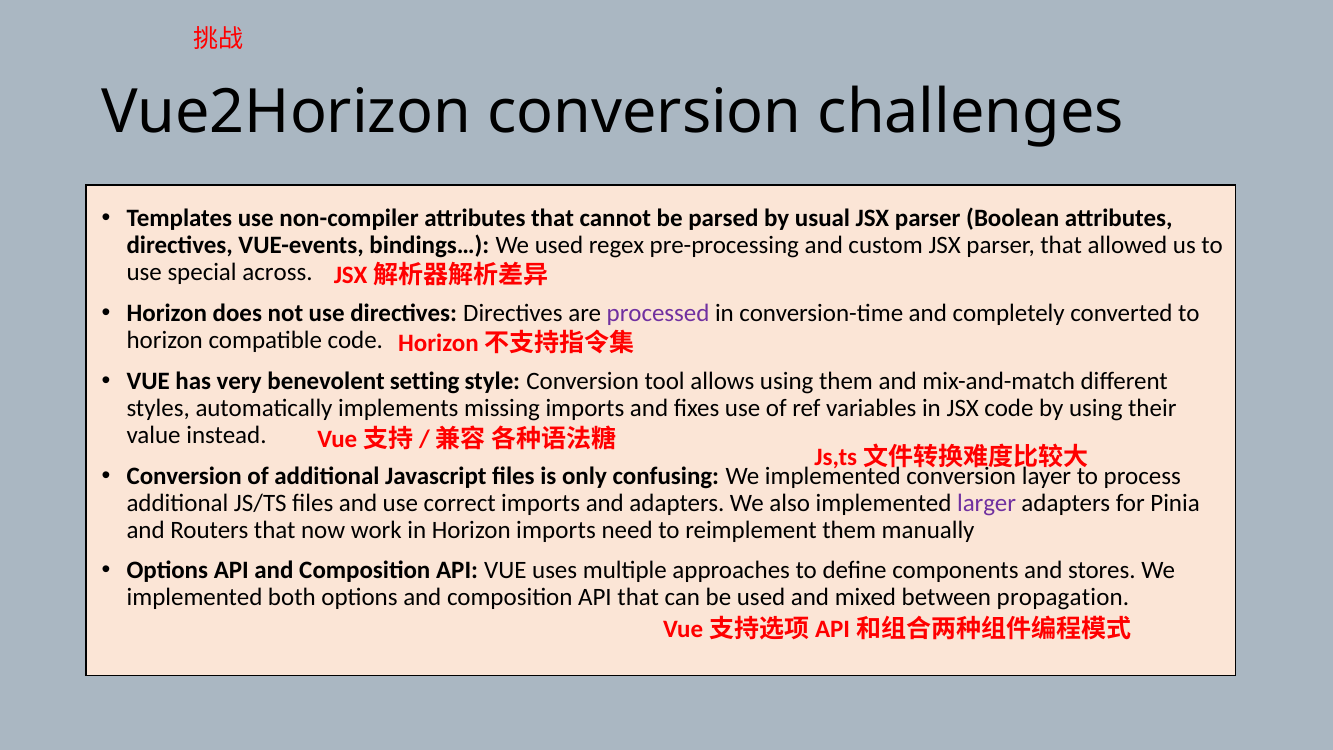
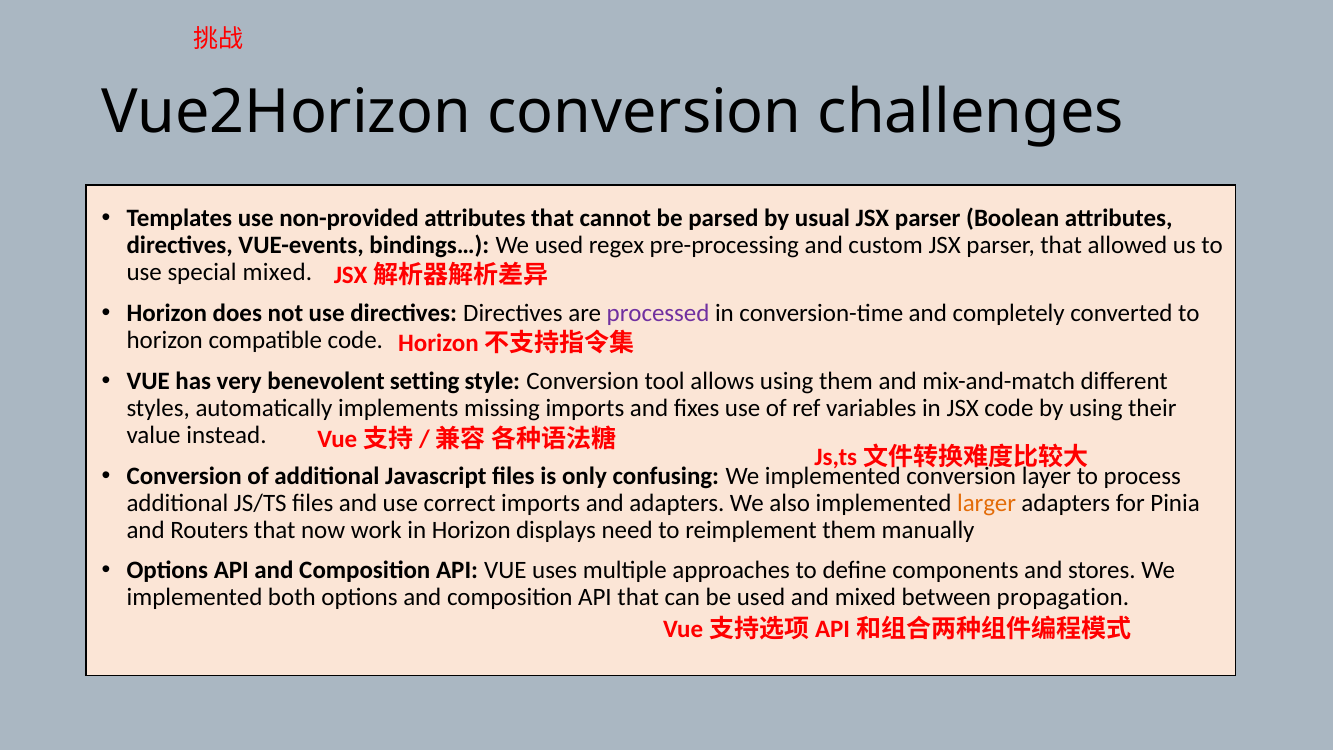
non-compiler: non-compiler -> non-provided (349, 218)
special across: across -> mixed (277, 272)
larger colour: purple -> orange (987, 503)
Horizon imports: imports -> displays (556, 530)
